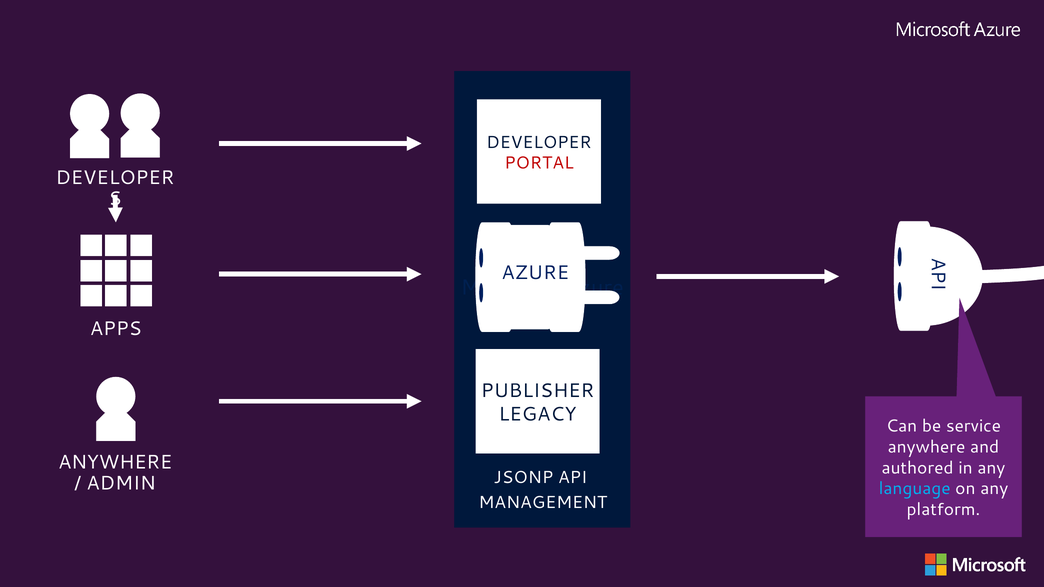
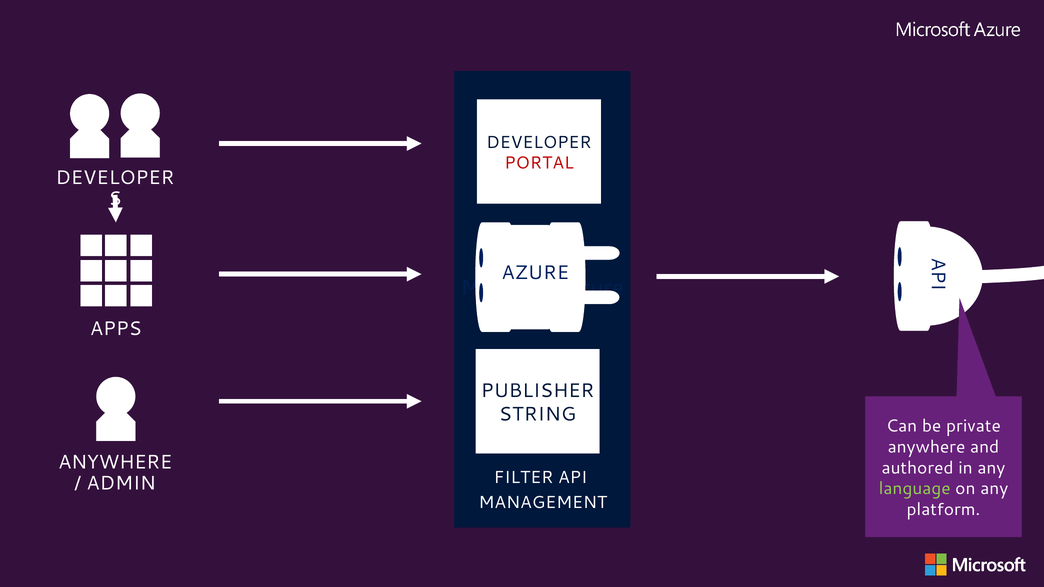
LEGACY: LEGACY -> STRING (537, 415)
service: service -> private (973, 426)
JSONP: JSONP -> FILTER (524, 478)
language colour: light blue -> light green (915, 489)
